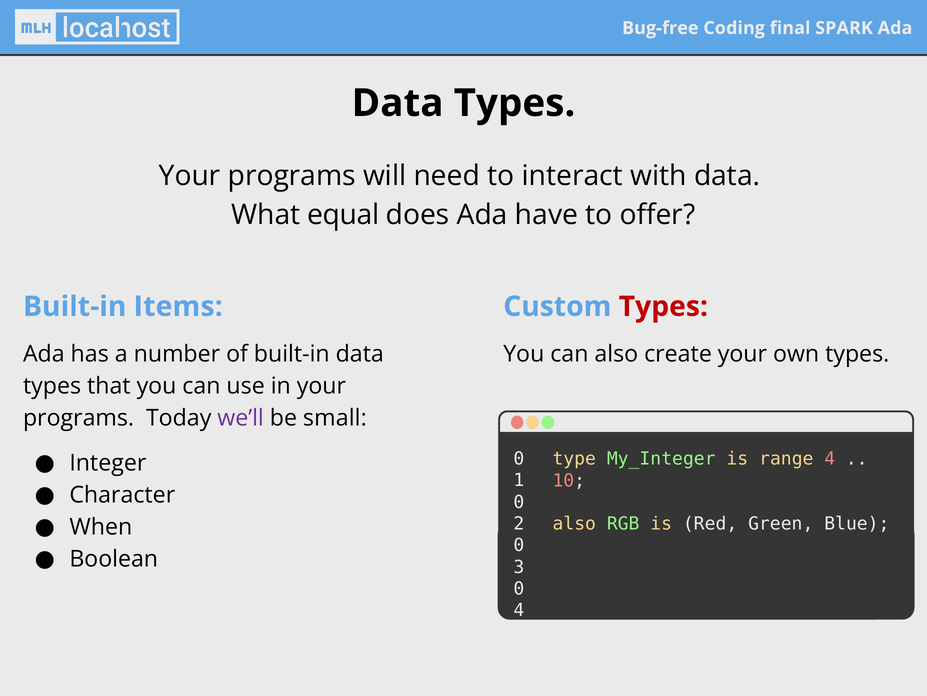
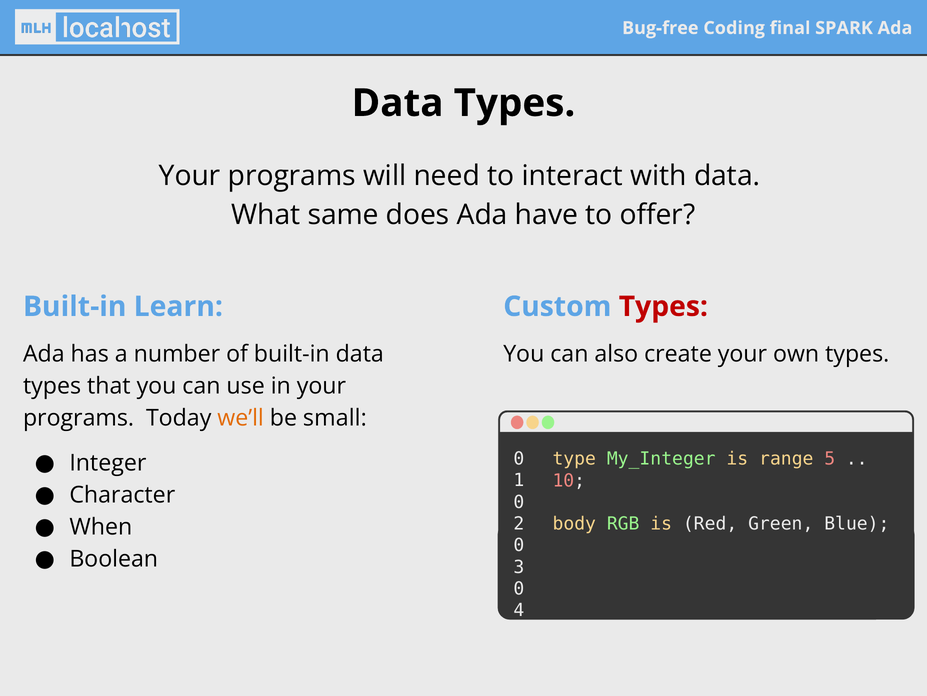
equal: equal -> same (343, 215)
Items: Items -> Learn (178, 306)
we’ll colour: purple -> orange (241, 418)
range 4: 4 -> 5 (830, 458)
also: also -> body (574, 523)
